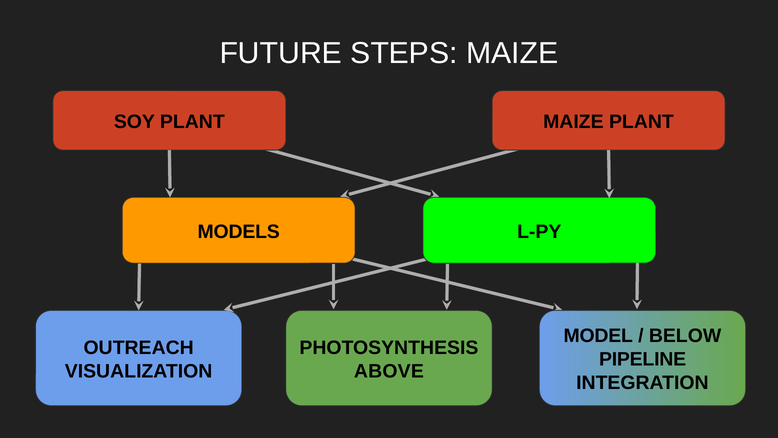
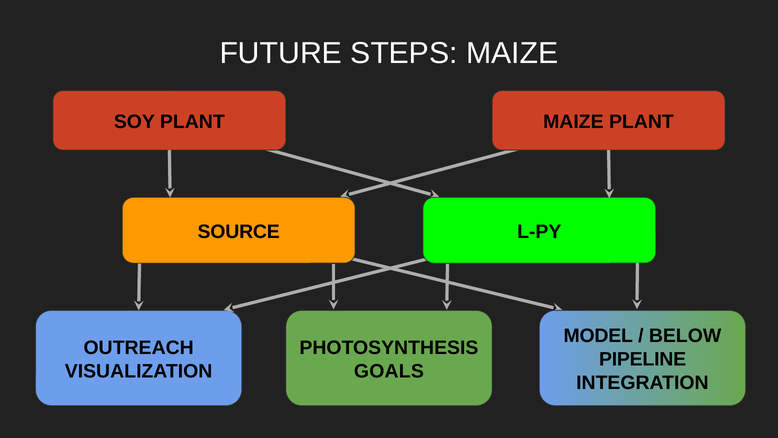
MODELS: MODELS -> SOURCE (239, 231)
ABOVE: ABOVE -> GOALS (389, 371)
